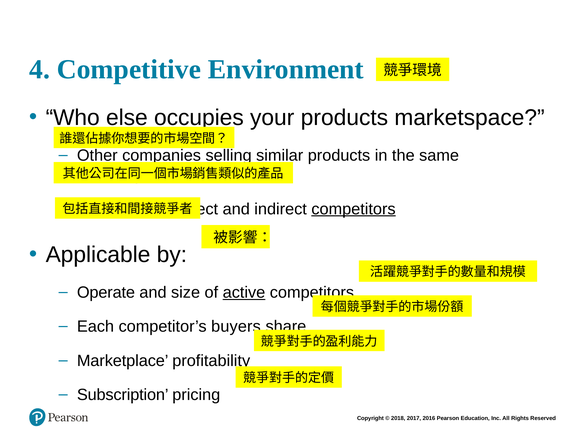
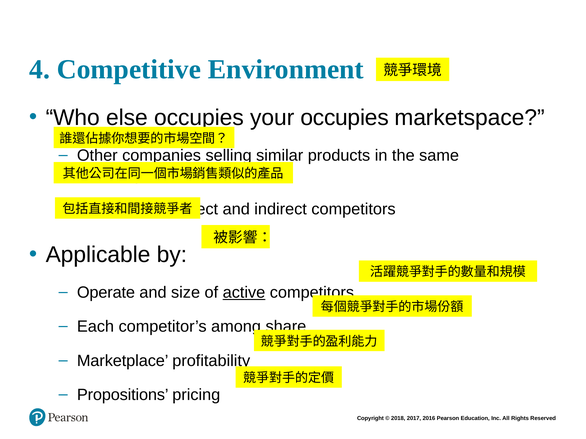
your products: products -> occupies (345, 118)
competitors underline: present -> none (353, 209)
buyers: buyers -> among (236, 327)
Subscription: Subscription -> Propositions (123, 395)
